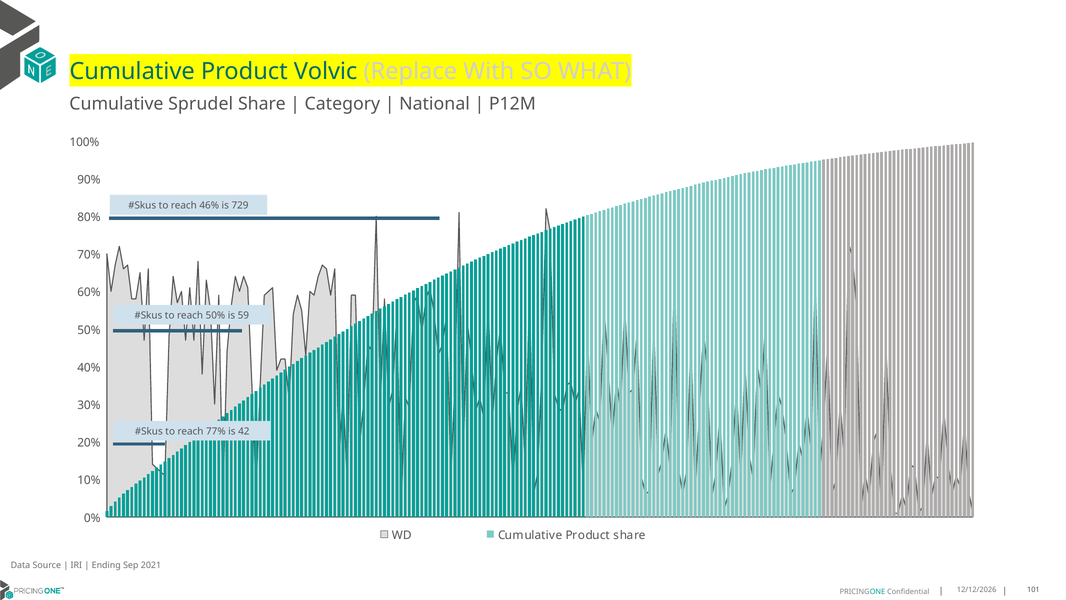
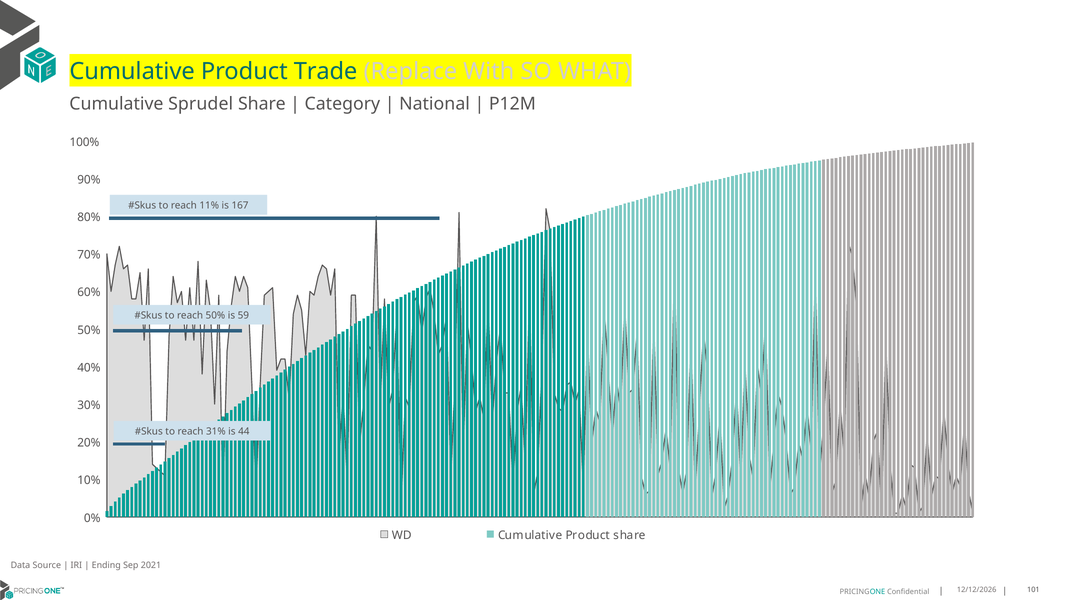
Volvic: Volvic -> Trade (326, 72)
46%: 46% -> 11% (209, 205)
729: 729 -> 167 (240, 205)
77%: 77% -> 31% (216, 431)
42: 42 -> 44 (244, 431)
